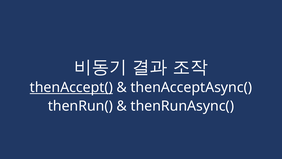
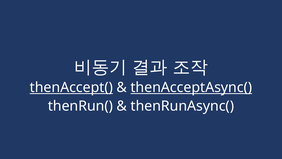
thenAcceptAsync( underline: none -> present (191, 87)
